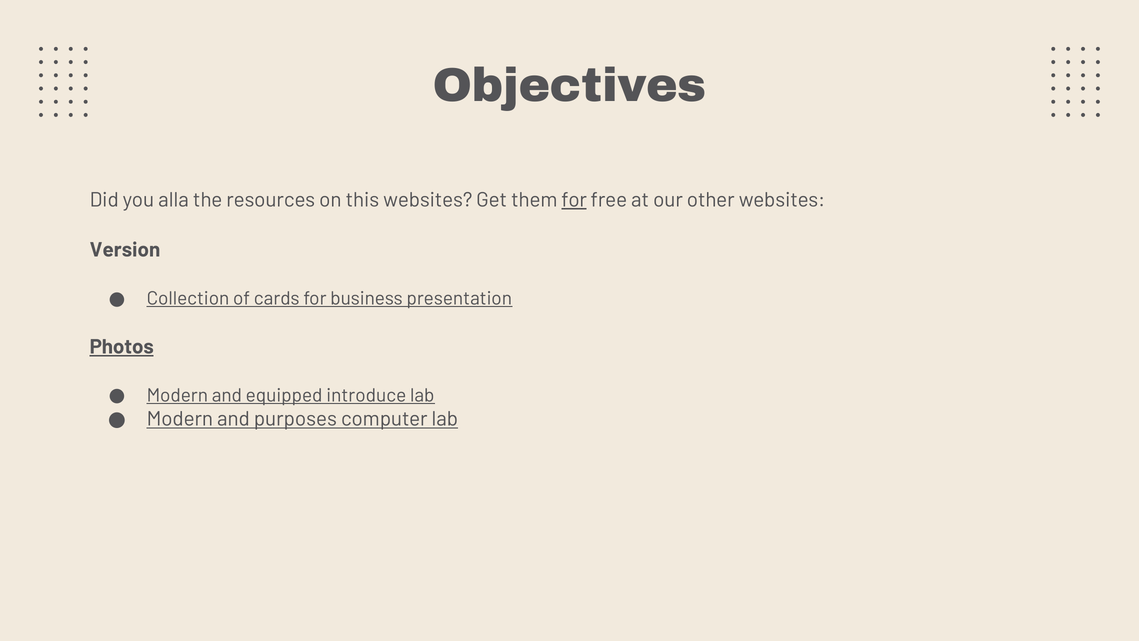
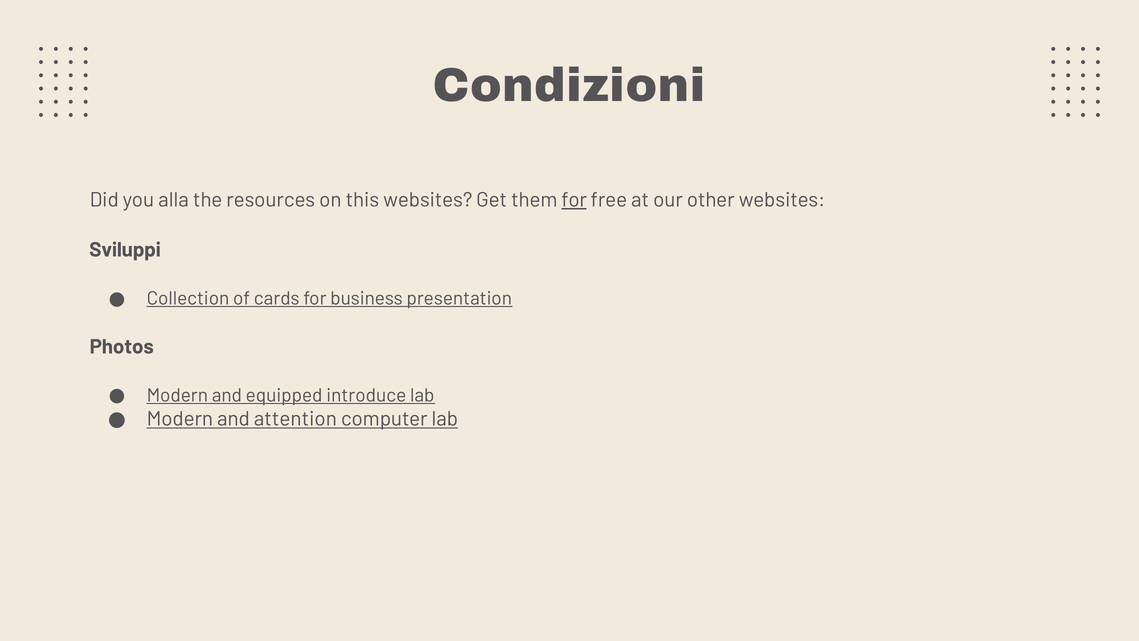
Objectives: Objectives -> Condizioni (569, 86)
Version: Version -> Sviluppi (125, 250)
Photos underline: present -> none (122, 347)
purposes: purposes -> attention (295, 419)
